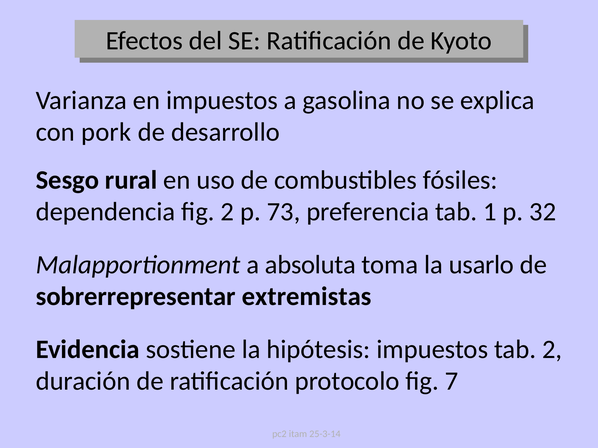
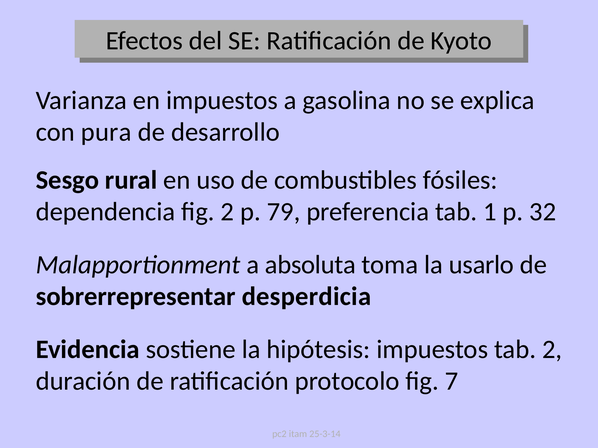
pork: pork -> pura (106, 132)
73: 73 -> 79 (284, 212)
extremistas: extremistas -> desperdicia (307, 297)
